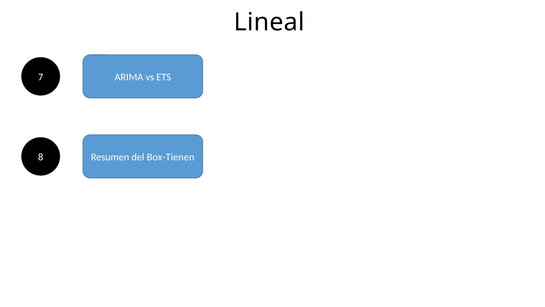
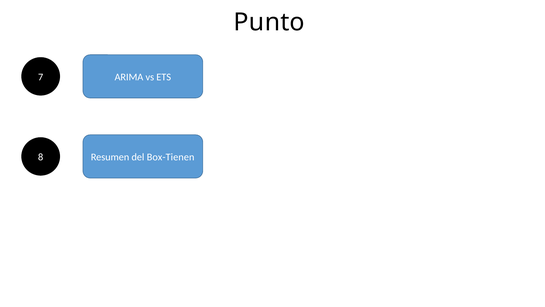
Lineal: Lineal -> Punto (269, 22)
